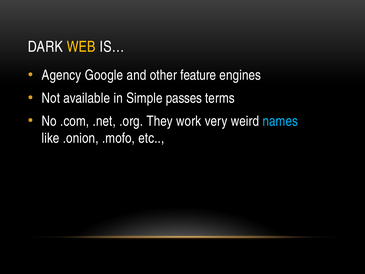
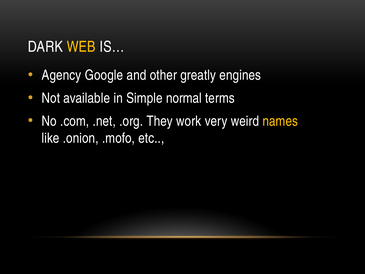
feature: feature -> greatly (198, 75)
passes: passes -> normal (184, 98)
names colour: light blue -> yellow (280, 121)
